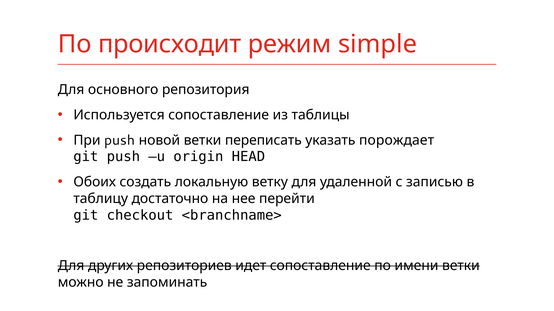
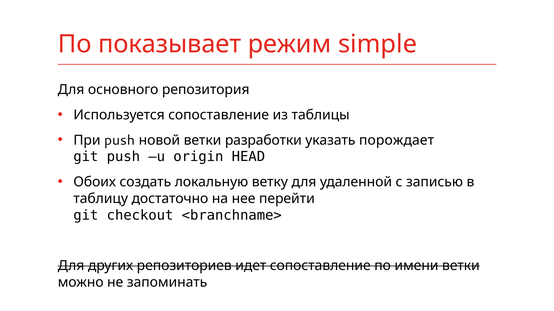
происходит: происходит -> показывает (170, 44)
переписать: переписать -> разработки (263, 140)
